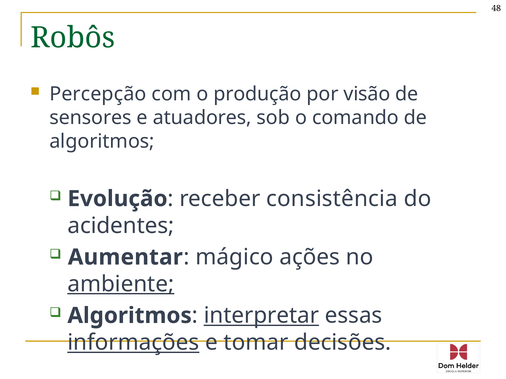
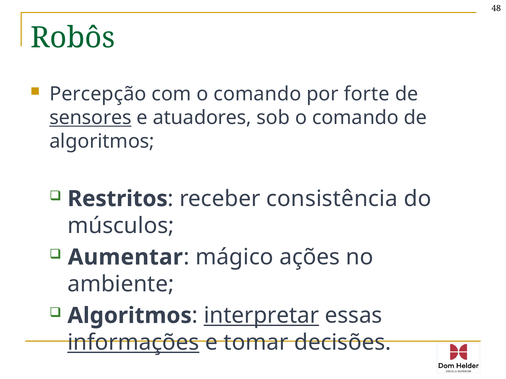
com o produção: produção -> comando (257, 94)
visão: visão -> forte (367, 94)
sensores underline: none -> present (90, 118)
Evolução: Evolução -> Restritos (118, 199)
acidentes: acidentes -> músculos (121, 226)
ambiente underline: present -> none (121, 284)
